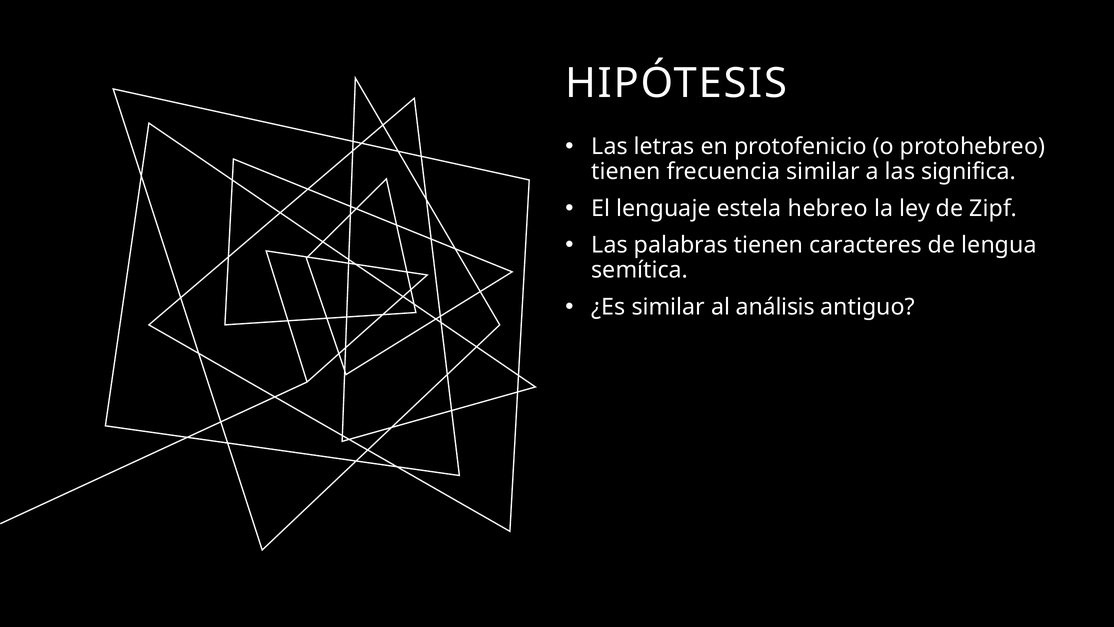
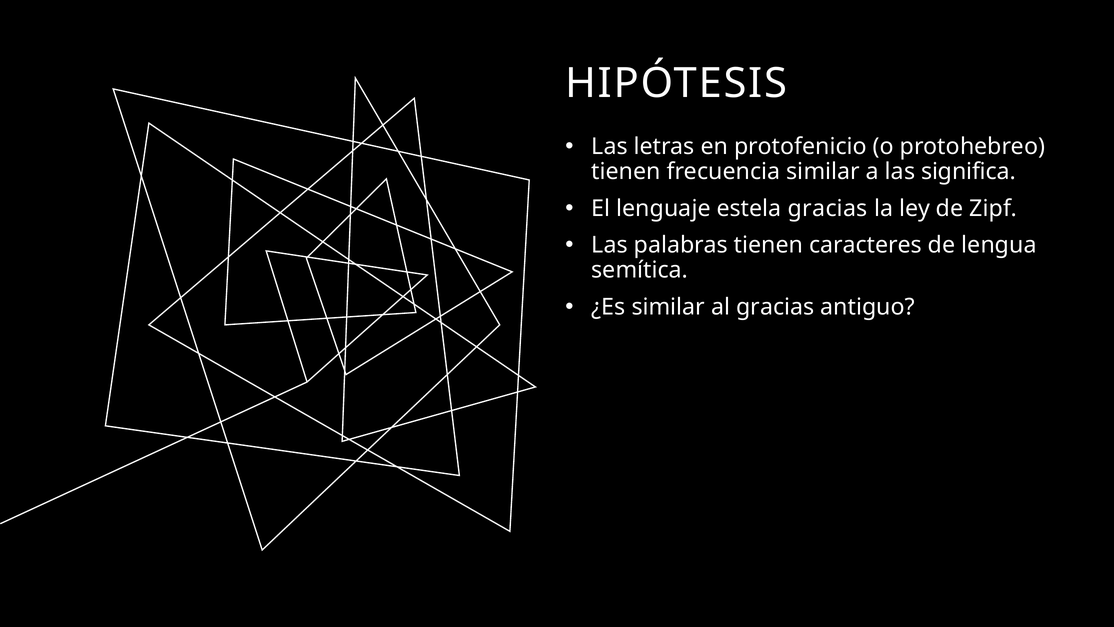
estela hebreo: hebreo -> gracias (828, 208)
al análisis: análisis -> gracias (775, 307)
